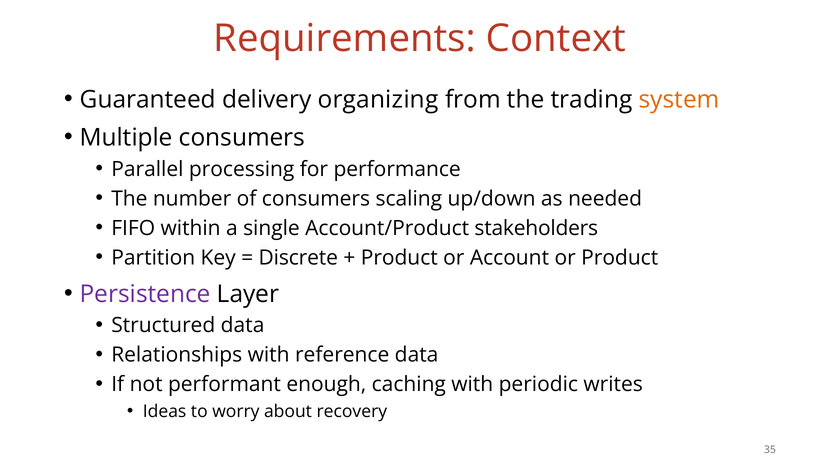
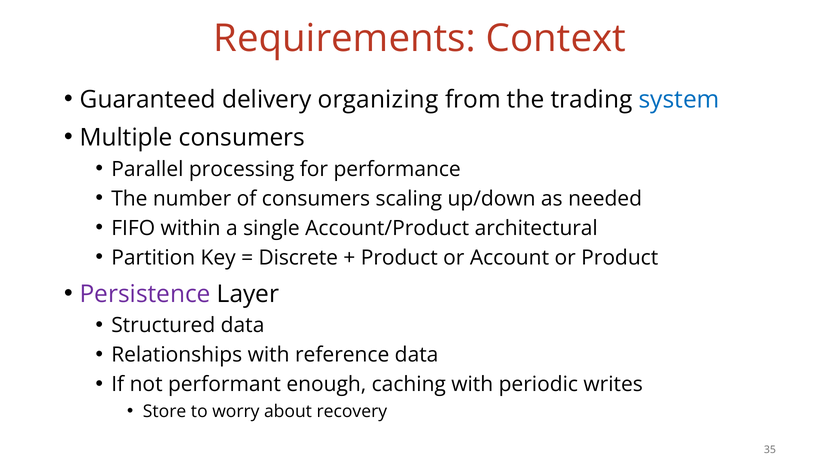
system colour: orange -> blue (679, 100)
stakeholders: stakeholders -> architectural (536, 228)
Ideas: Ideas -> Store (165, 412)
